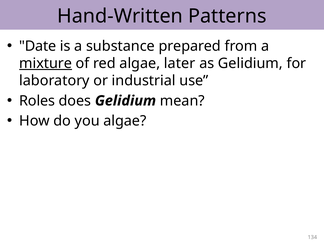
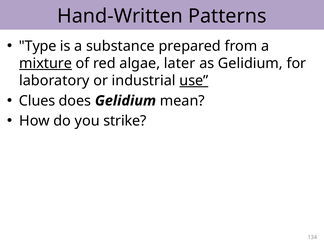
Date: Date -> Type (38, 46)
use underline: none -> present (194, 81)
Roles: Roles -> Clues (37, 101)
you algae: algae -> strike (125, 121)
